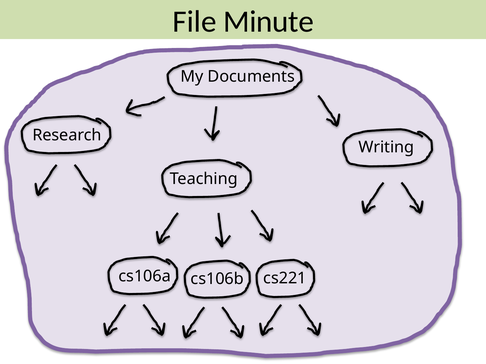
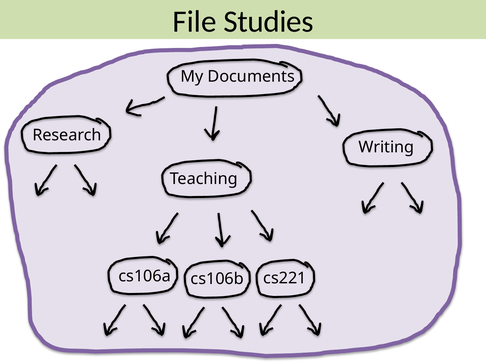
Minute: Minute -> Studies (269, 22)
